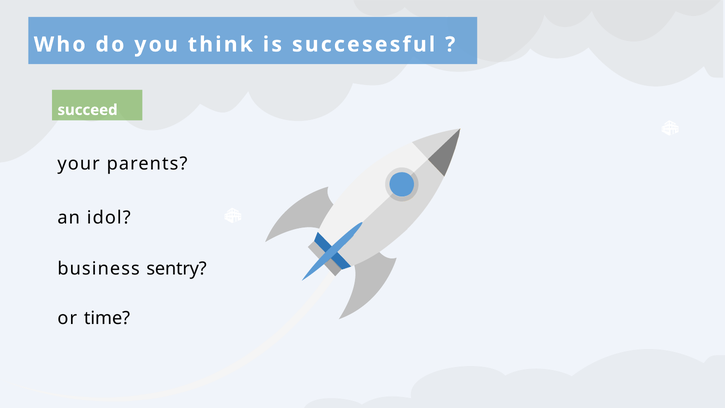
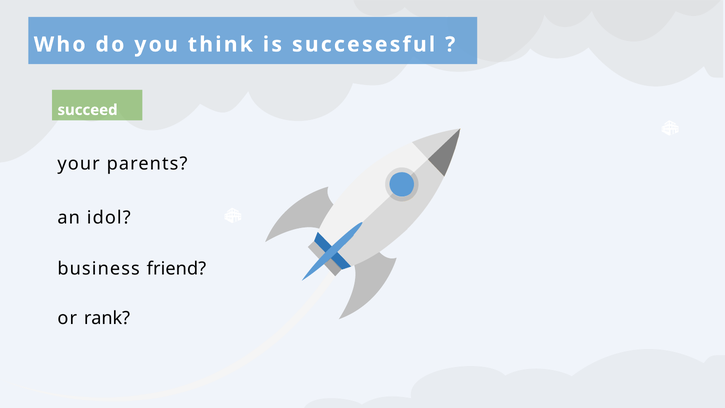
sentry: sentry -> friend (176, 269)
time: time -> rank (107, 318)
